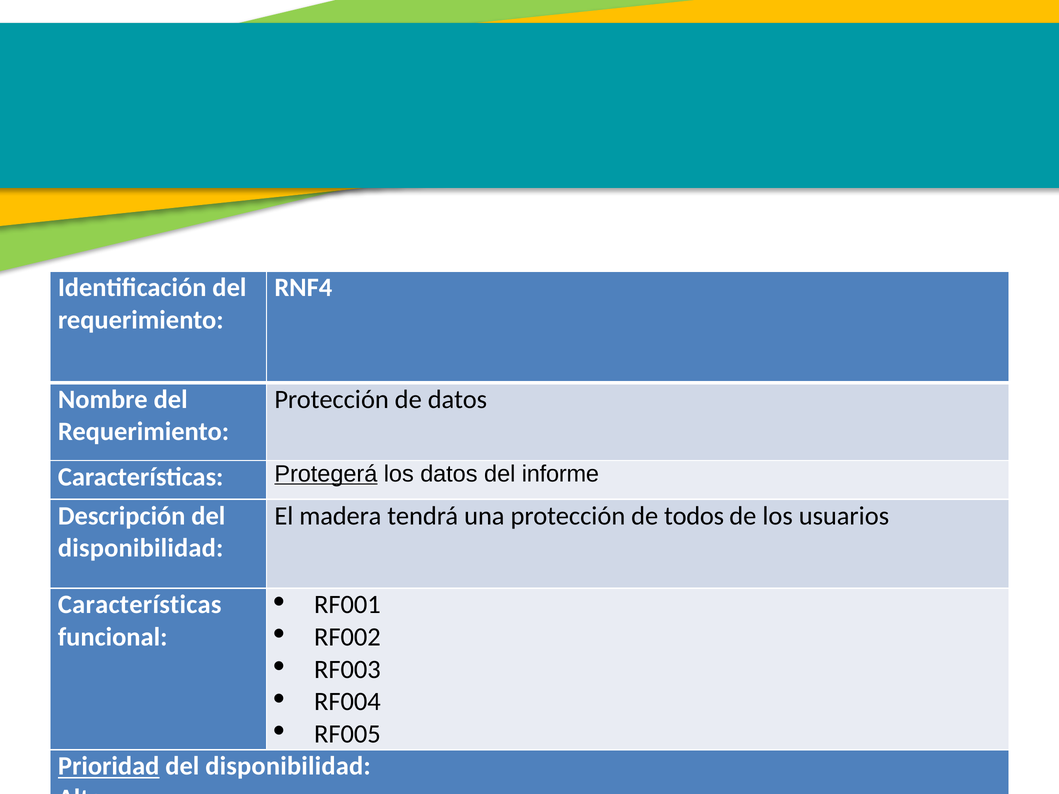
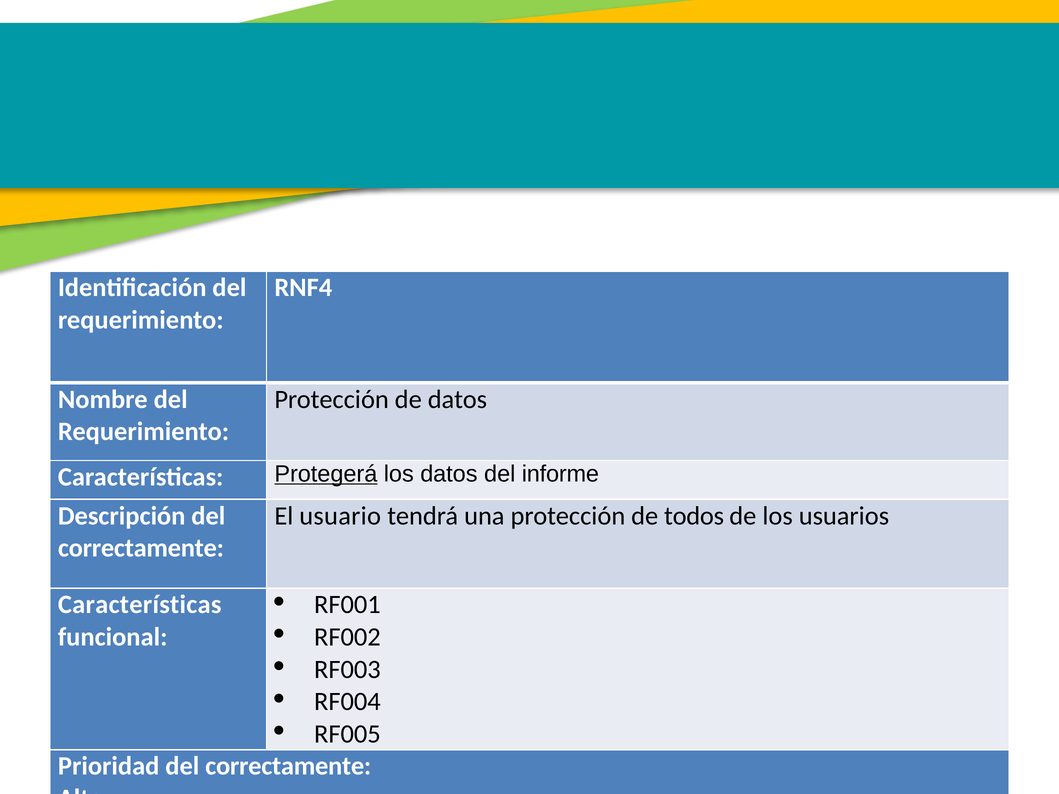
madera: madera -> usuario (340, 516)
disponibilidad: disponibilidad -> correctamente (141, 548)
Prioridad underline: present -> none (109, 767)
disponibilidad: disponibilidad -> correctamente (288, 767)
